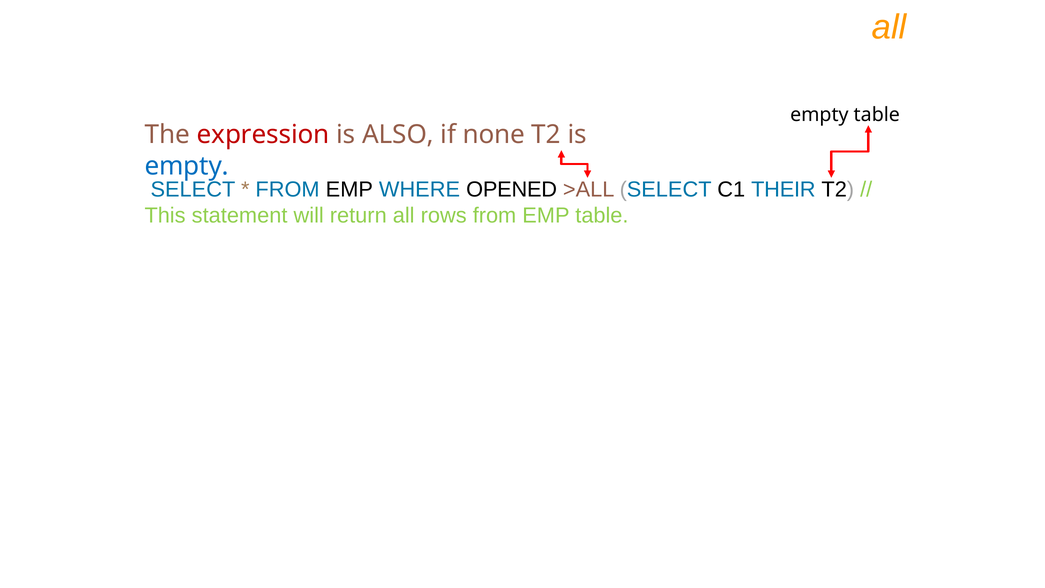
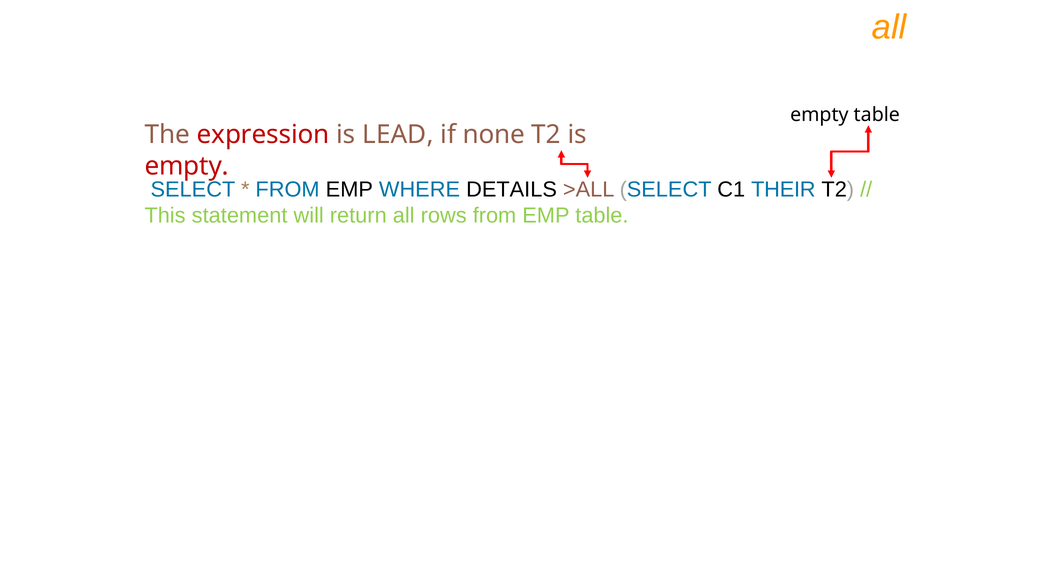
ALSO: ALSO -> LEAD (398, 135)
empty colour: blue -> red (187, 166)
OPENED: OPENED -> DETAILS (512, 189)
